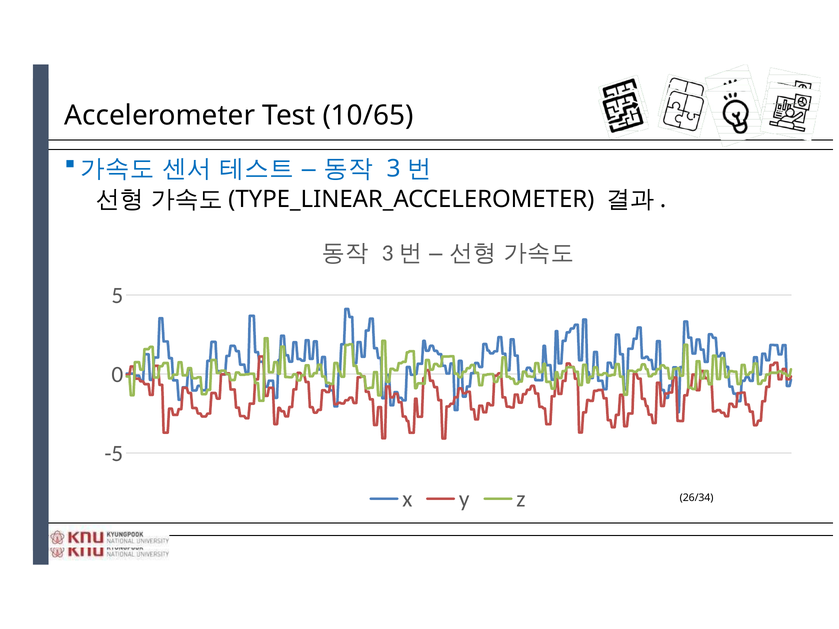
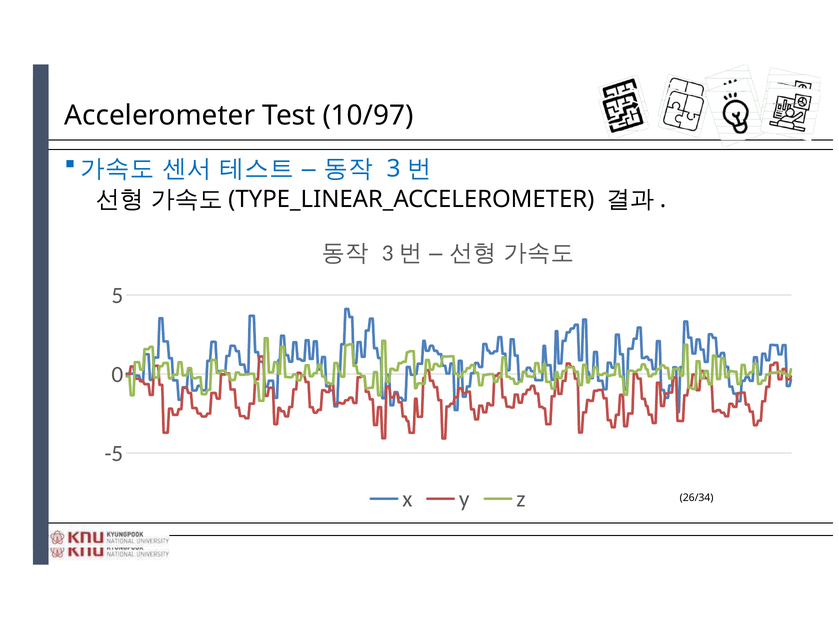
10/65: 10/65 -> 10/97 (368, 116)
